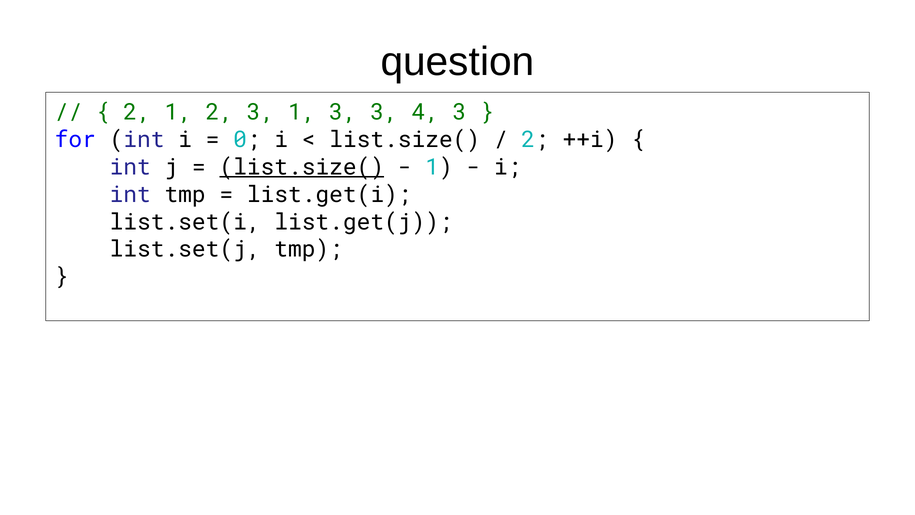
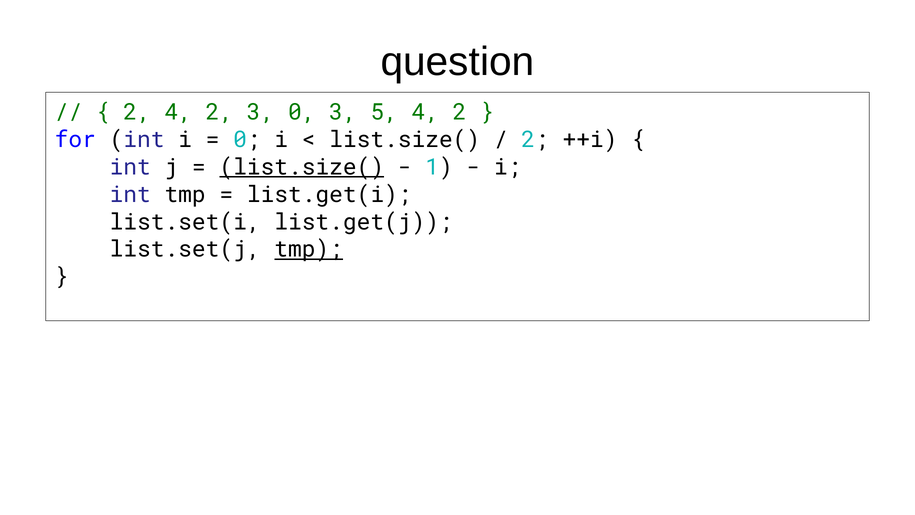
2 1: 1 -> 4 (178, 112)
3 1: 1 -> 0 (302, 112)
3 3: 3 -> 5 (384, 112)
3: 3 -> 2 (460, 112)
tmp underline: none -> present (309, 249)
